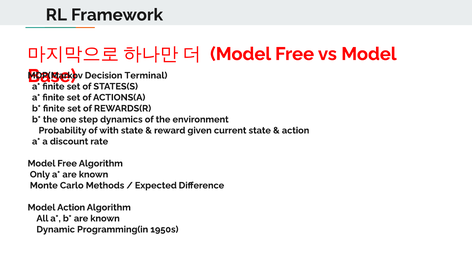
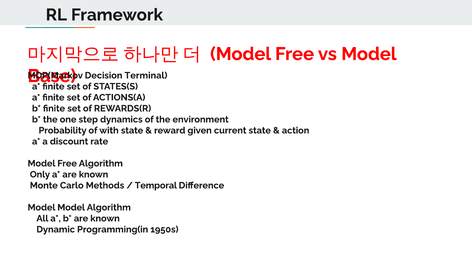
Expected: Expected -> Temporal (156, 186)
Model Action: Action -> Model (71, 208)
